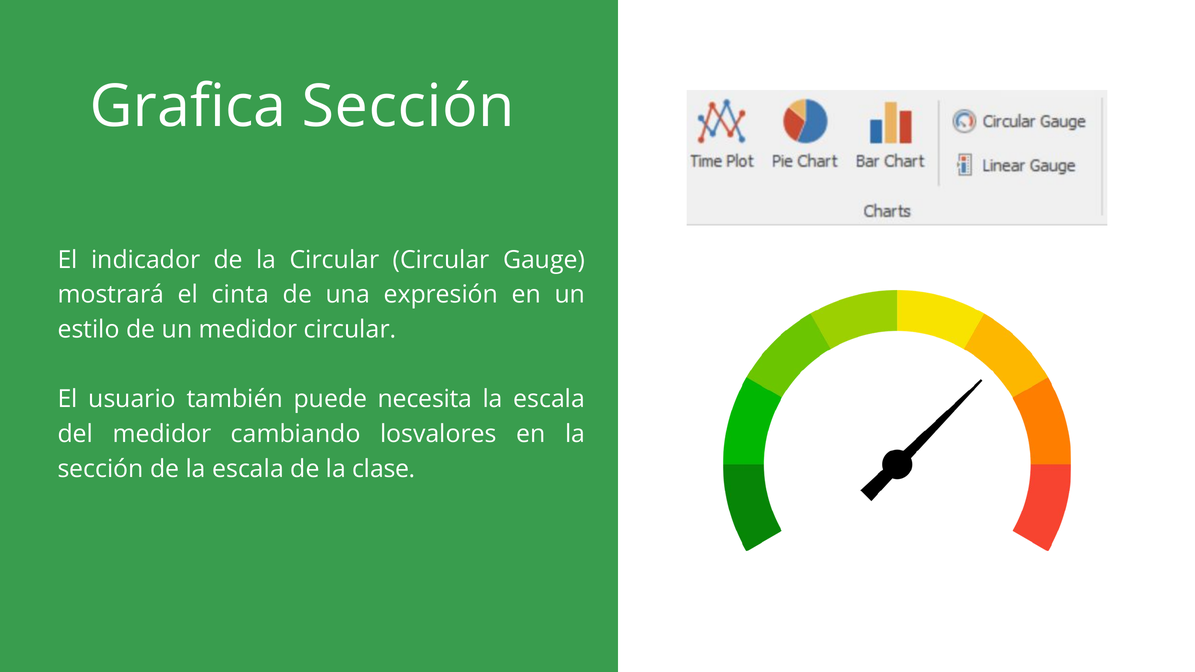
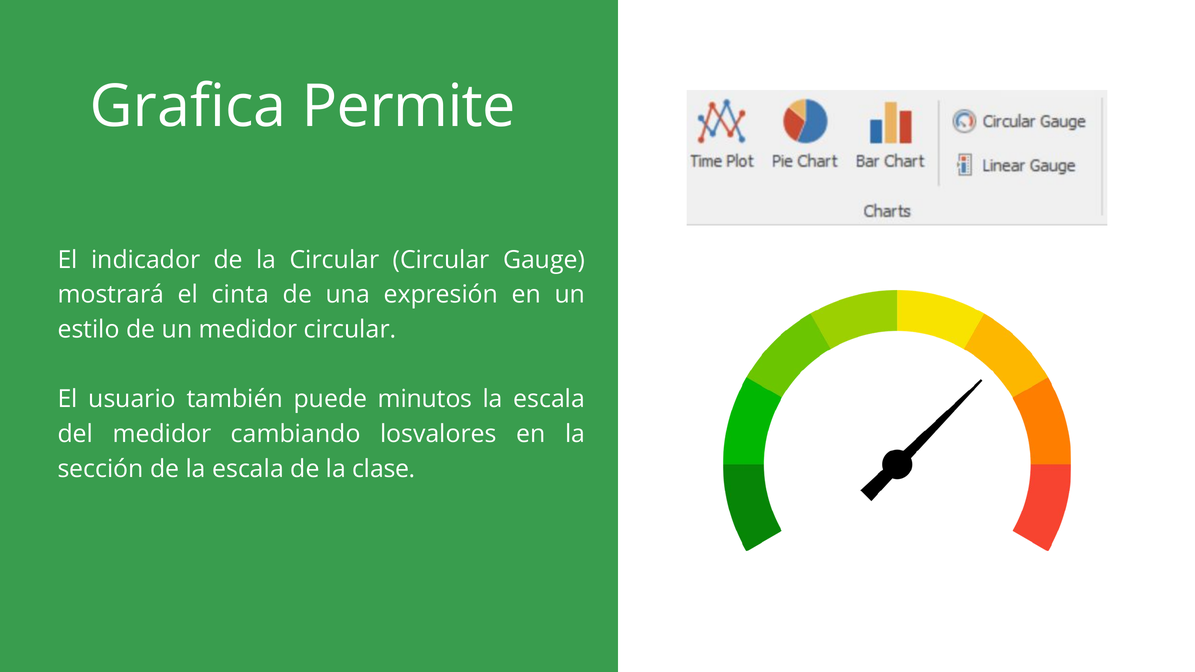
Grafica Sección: Sección -> Permite (409, 107)
necesita: necesita -> minutos (425, 399)
